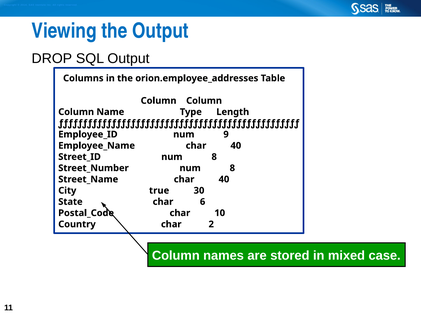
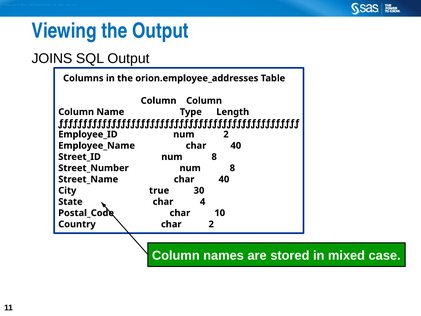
DROP: DROP -> JOINS (52, 59)
num 9: 9 -> 2 (226, 134)
6: 6 -> 4 (203, 202)
